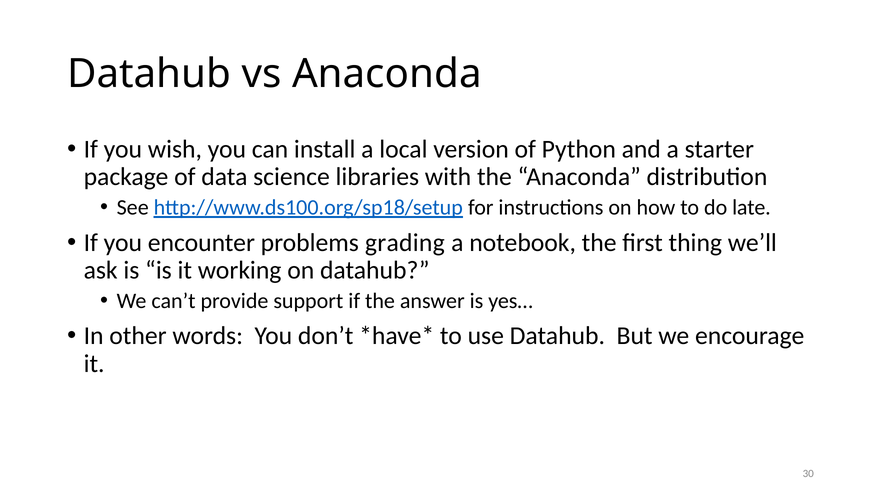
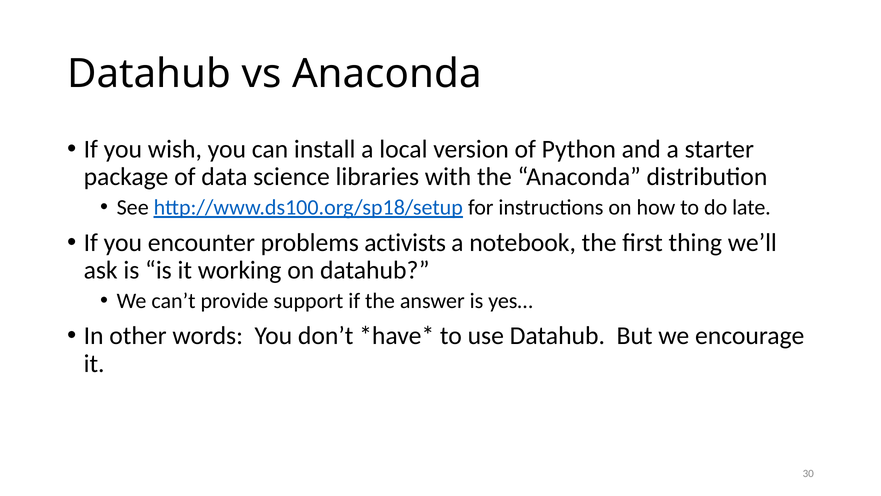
grading: grading -> activists (405, 242)
